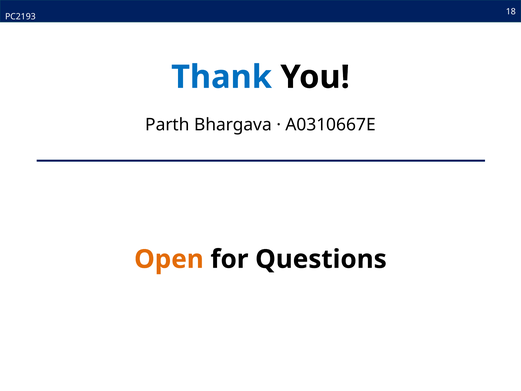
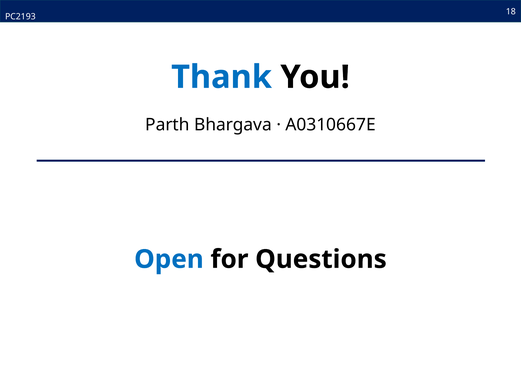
Open colour: orange -> blue (169, 259)
